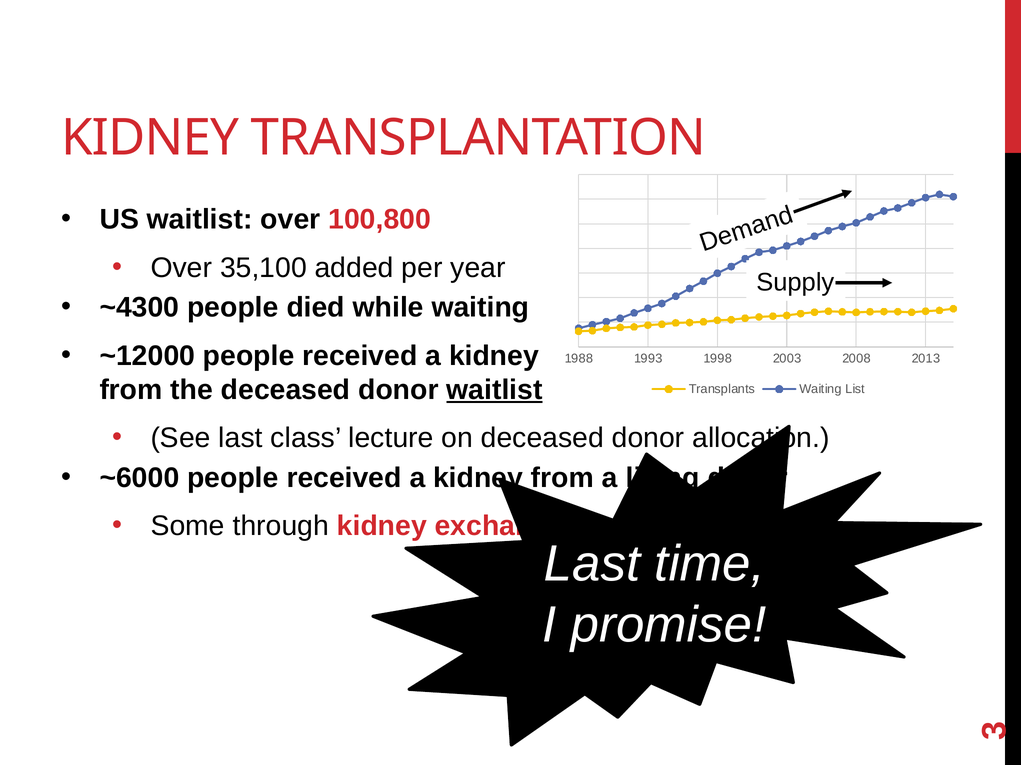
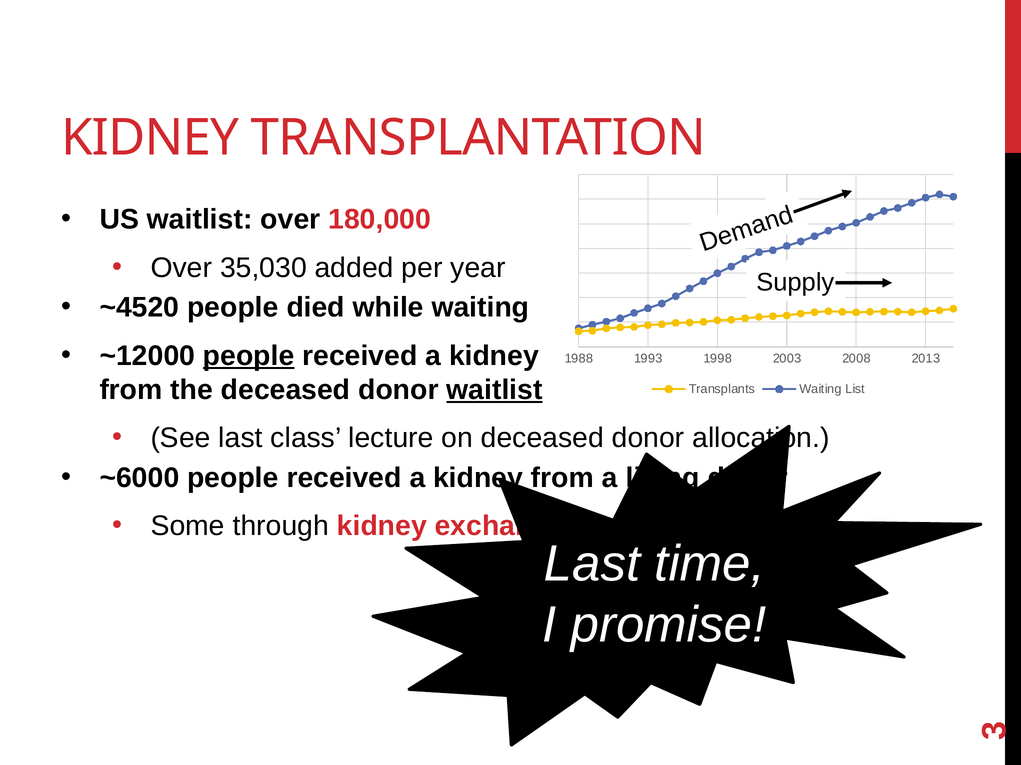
100,800: 100,800 -> 180,000 (380, 220)
35,100: 35,100 -> 35,030 (263, 268)
~4300: ~4300 -> ~4520 (139, 308)
people underline: none -> present (249, 356)
